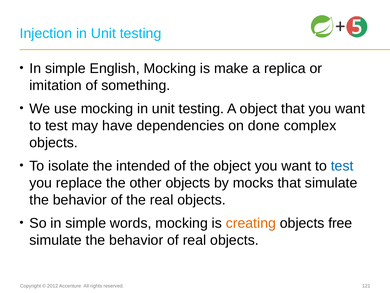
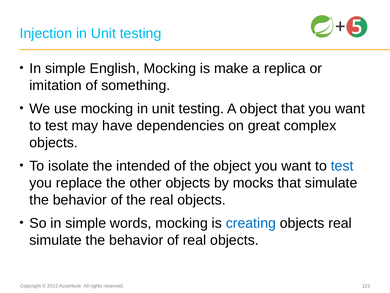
done: done -> great (264, 125)
creating colour: orange -> blue (251, 223)
objects free: free -> real (340, 223)
